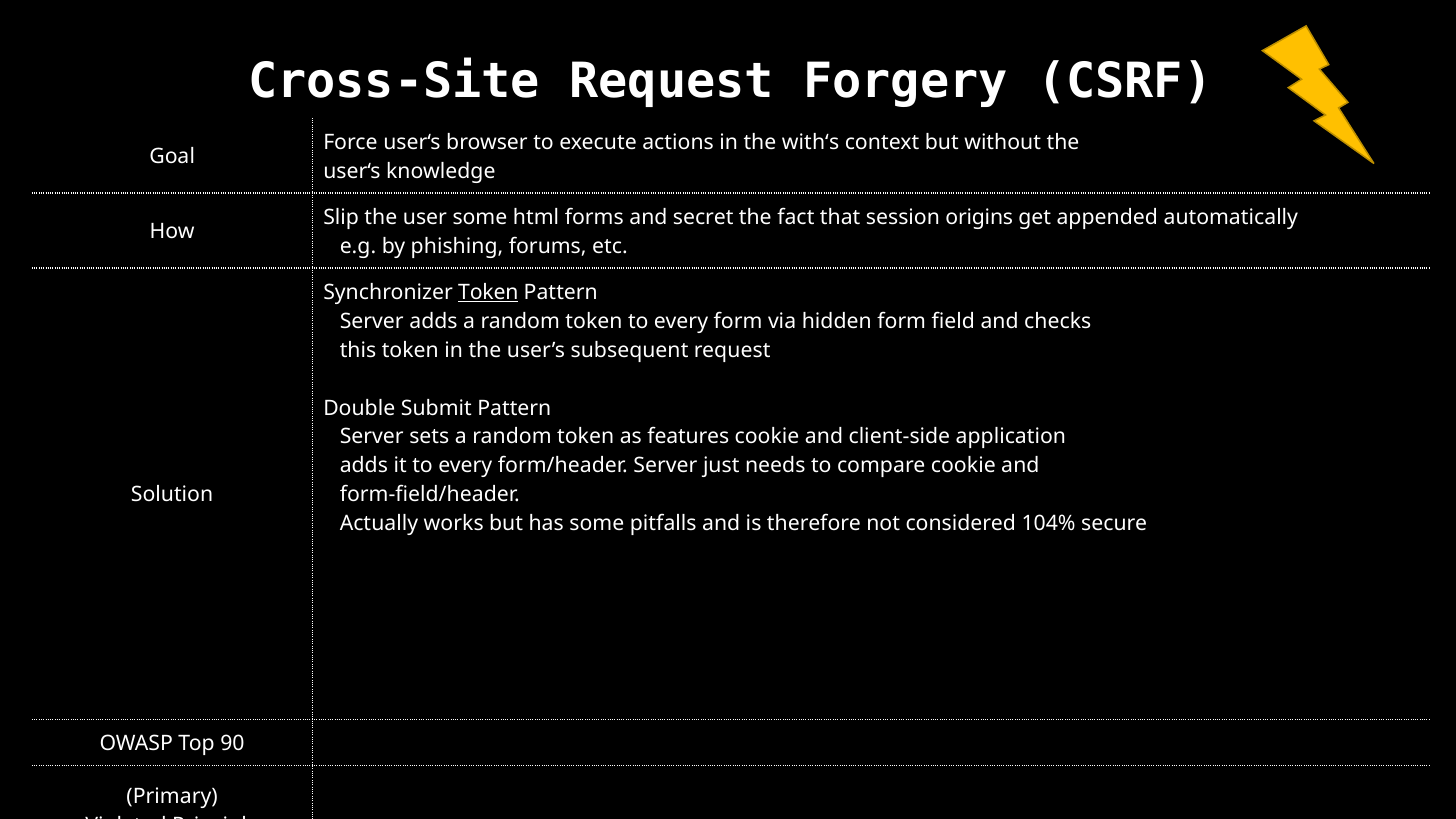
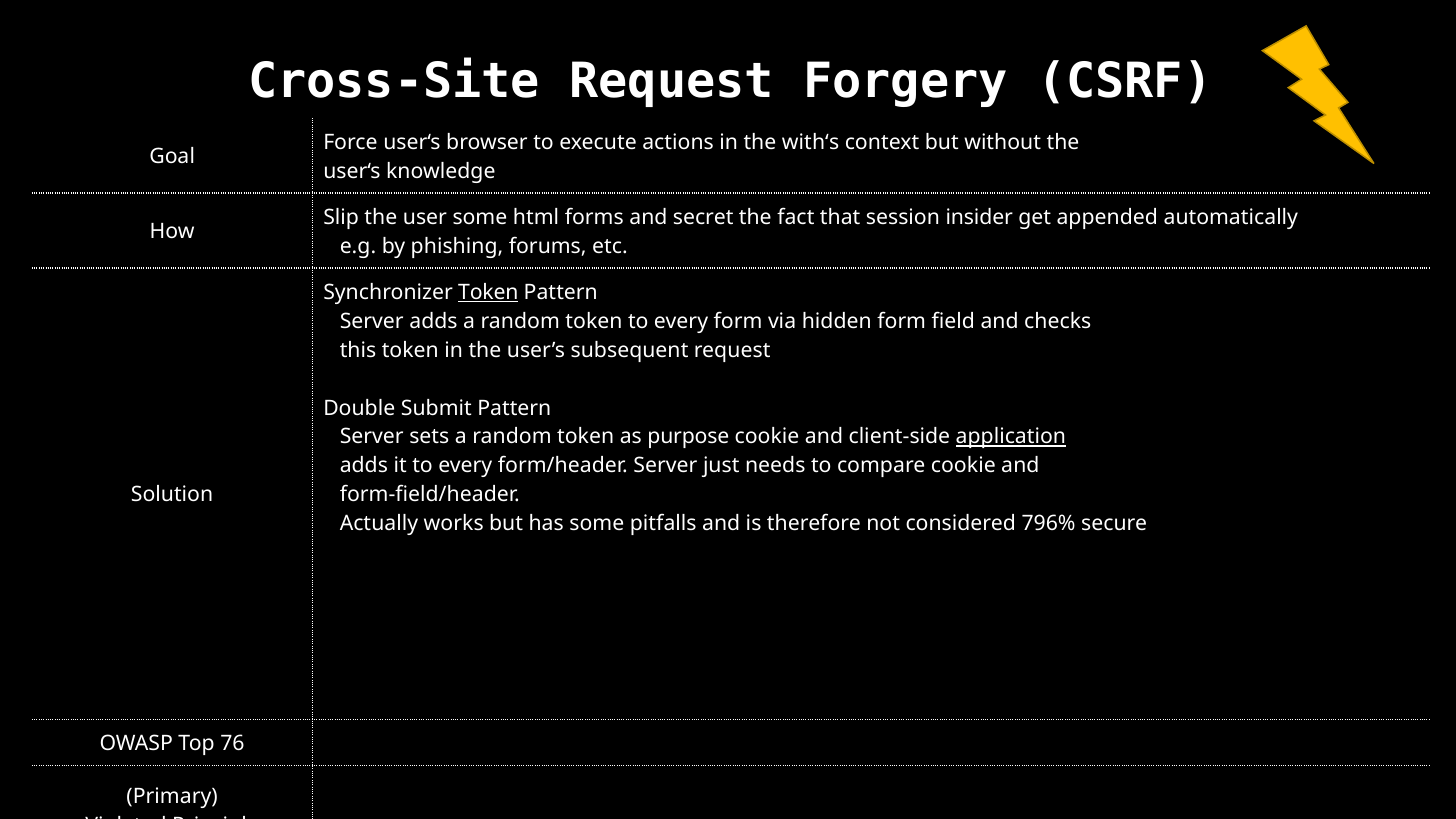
origins: origins -> insider (979, 217)
features: features -> purpose (688, 437)
application underline: none -> present (1011, 437)
104%: 104% -> 796% (1049, 524)
90: 90 -> 76 (232, 744)
